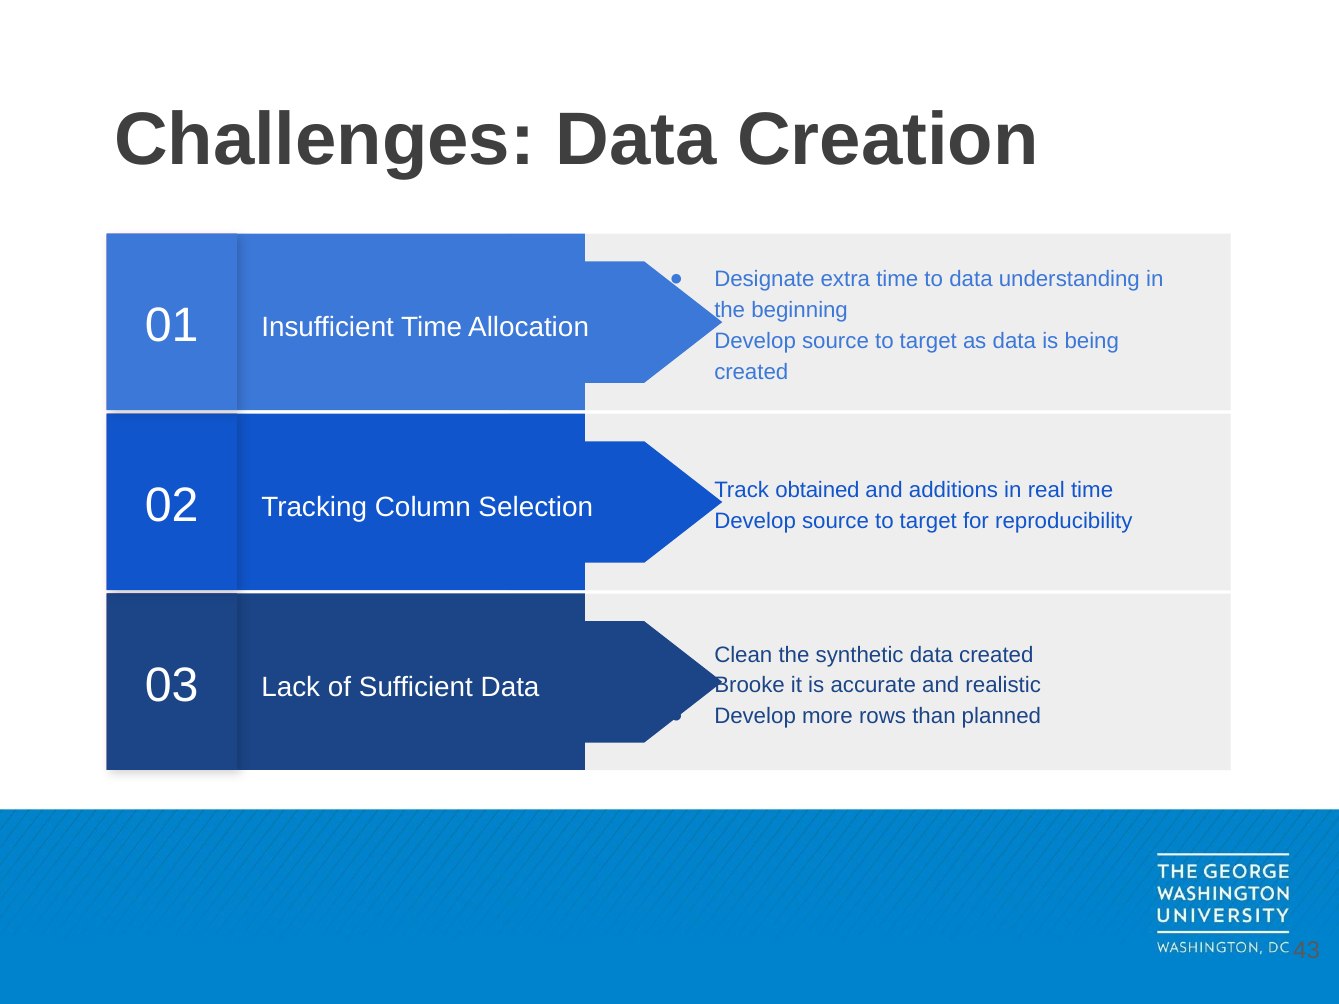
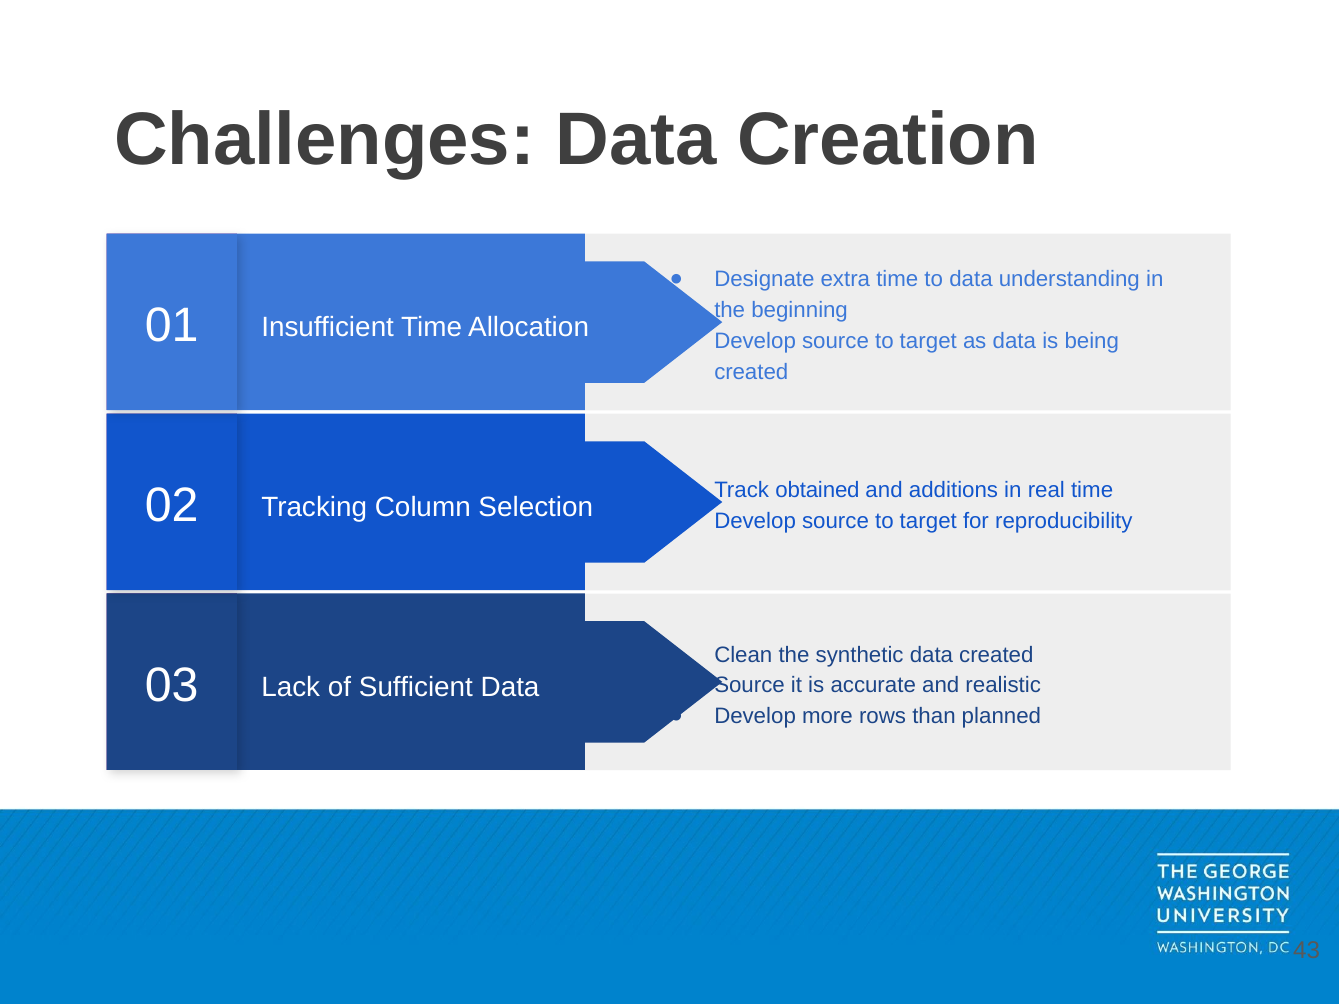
Brooke: Brooke -> Source (750, 686)
